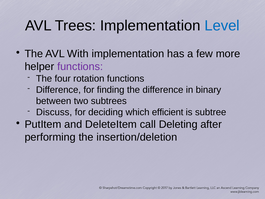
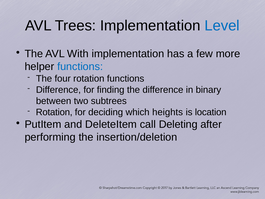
functions colour: purple -> blue (80, 66)
Discuss: Discuss -> Rotation (54, 112)
efficient: efficient -> heights (168, 112)
subtree: subtree -> location (211, 112)
